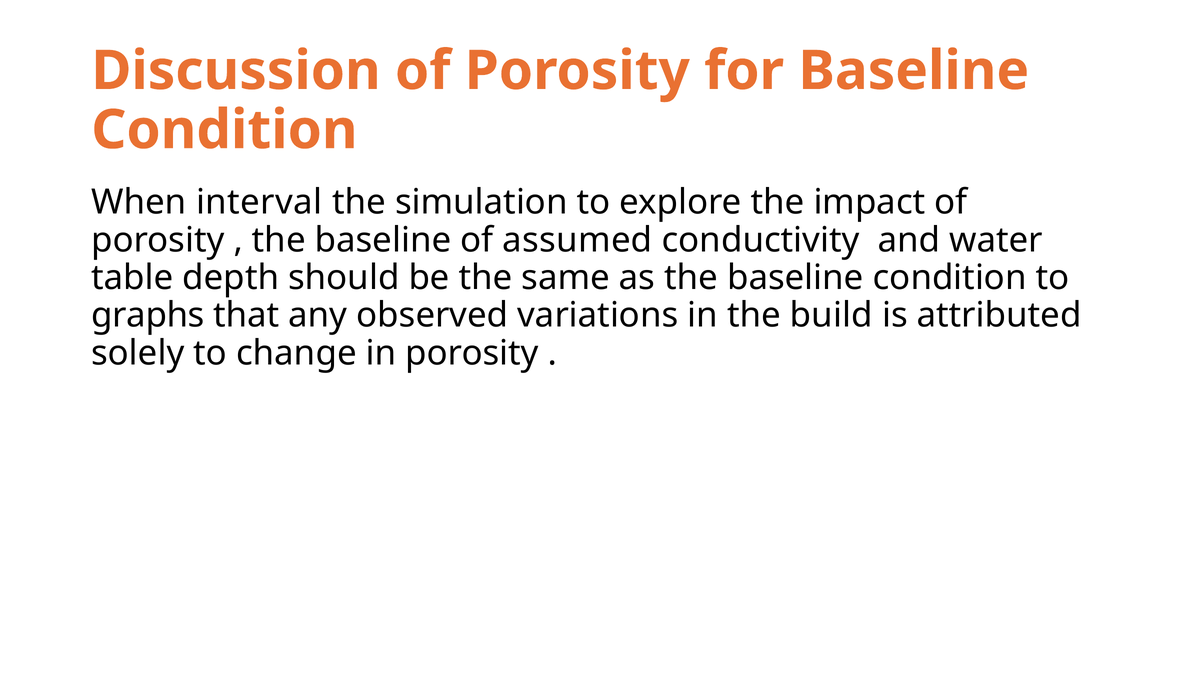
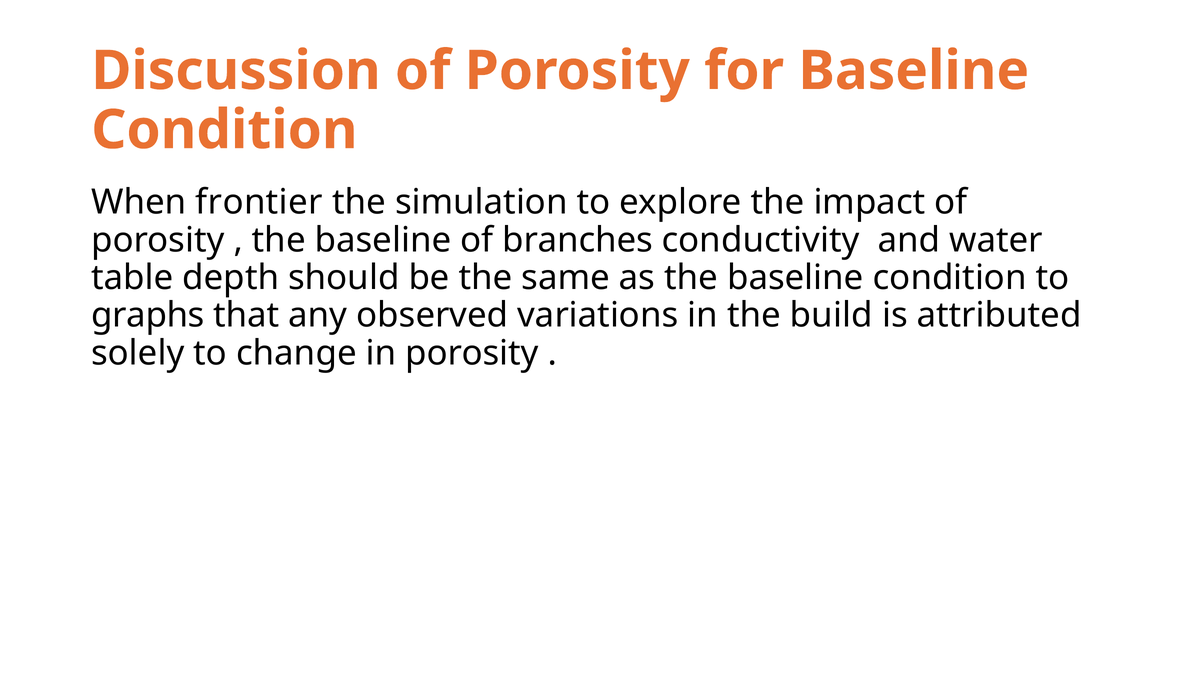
interval: interval -> frontier (259, 202)
assumed: assumed -> branches (578, 240)
